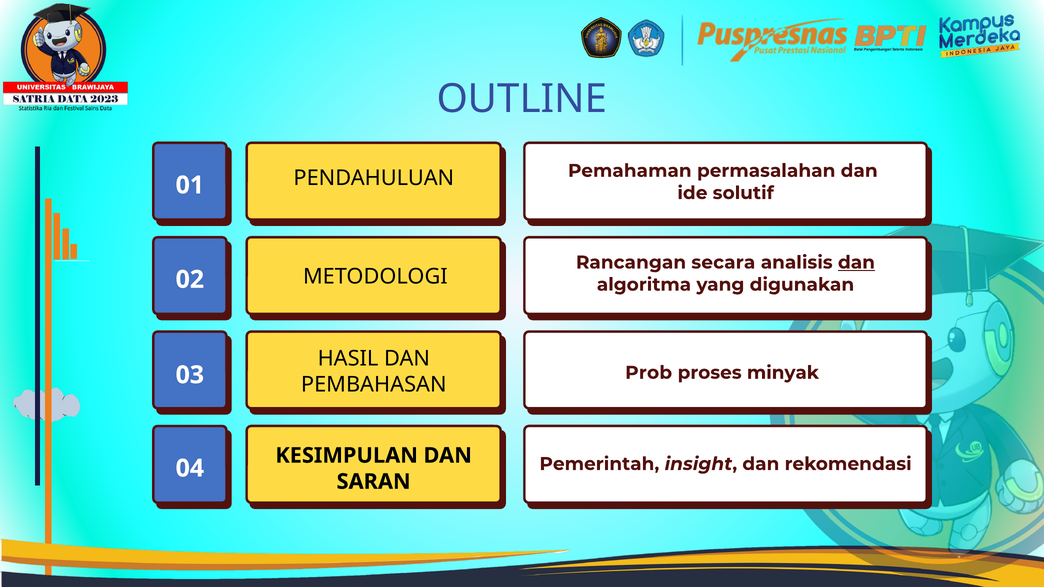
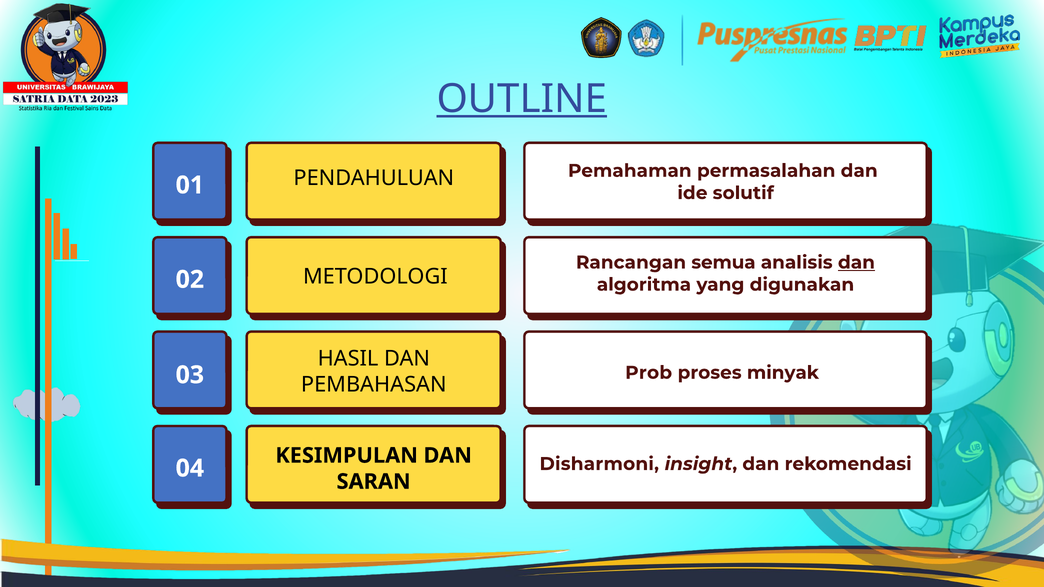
OUTLINE underline: none -> present (522, 99)
secara: secara -> semua (723, 263)
Pemerintah: Pemerintah -> Disharmoni (599, 464)
